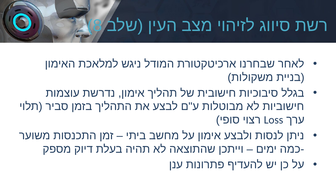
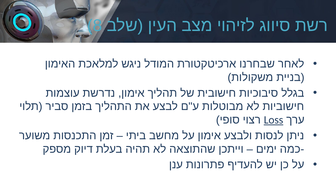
Loss underline: none -> present (274, 120)
